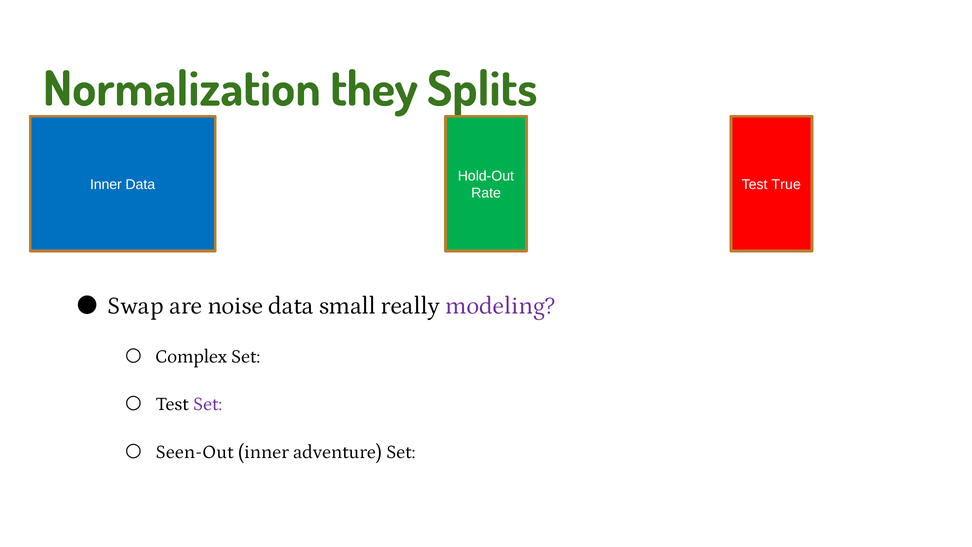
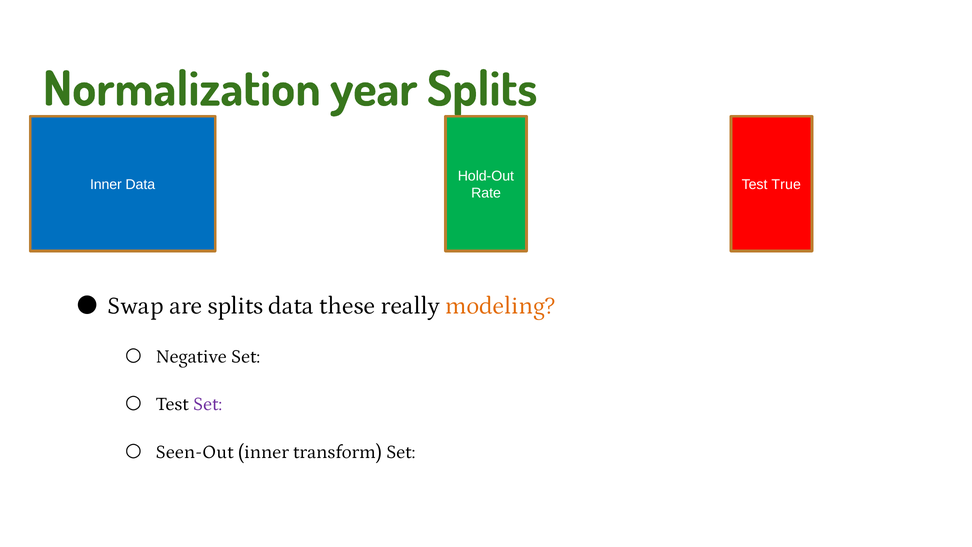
they: they -> year (374, 90)
are noise: noise -> splits (235, 306)
small: small -> these (347, 306)
modeling colour: purple -> orange (500, 306)
Complex: Complex -> Negative (191, 356)
adventure: adventure -> transform (337, 452)
